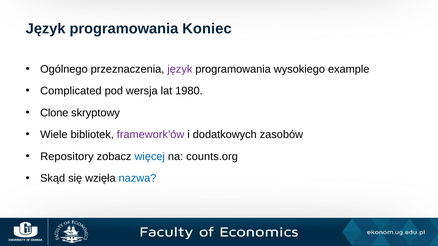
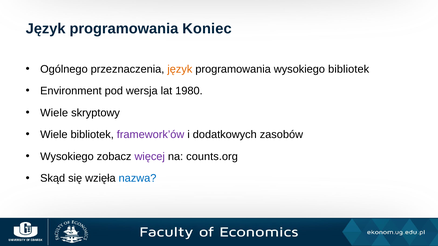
język colour: purple -> orange (180, 69)
wysokiego example: example -> bibliotek (349, 69)
Complicated: Complicated -> Environment (71, 91)
Clone: Clone -> Wiele (54, 113)
Repository: Repository -> Wysokiego (67, 157)
więcej colour: blue -> purple (150, 157)
